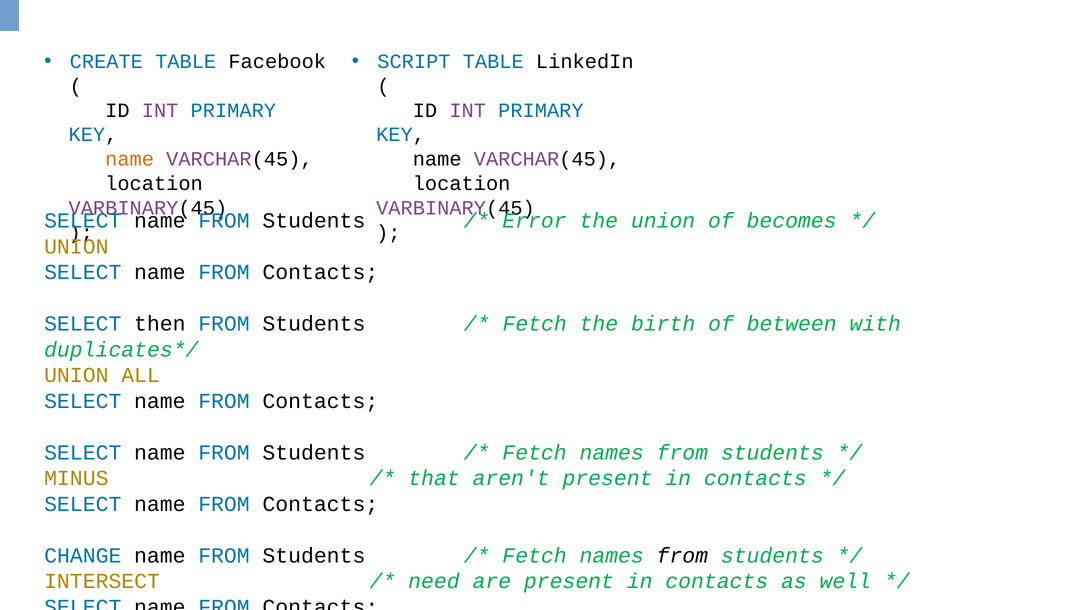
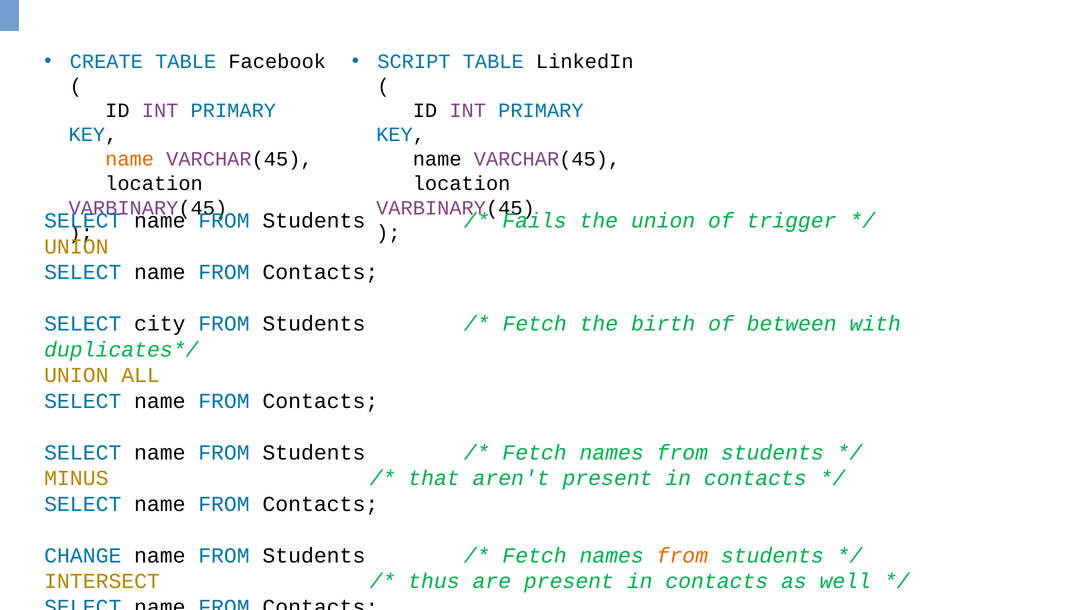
Error: Error -> Fails (535, 221)
becomes: becomes -> trigger (792, 221)
then: then -> city (160, 324)
from colour: black -> orange (682, 556)
need: need -> thus (434, 582)
